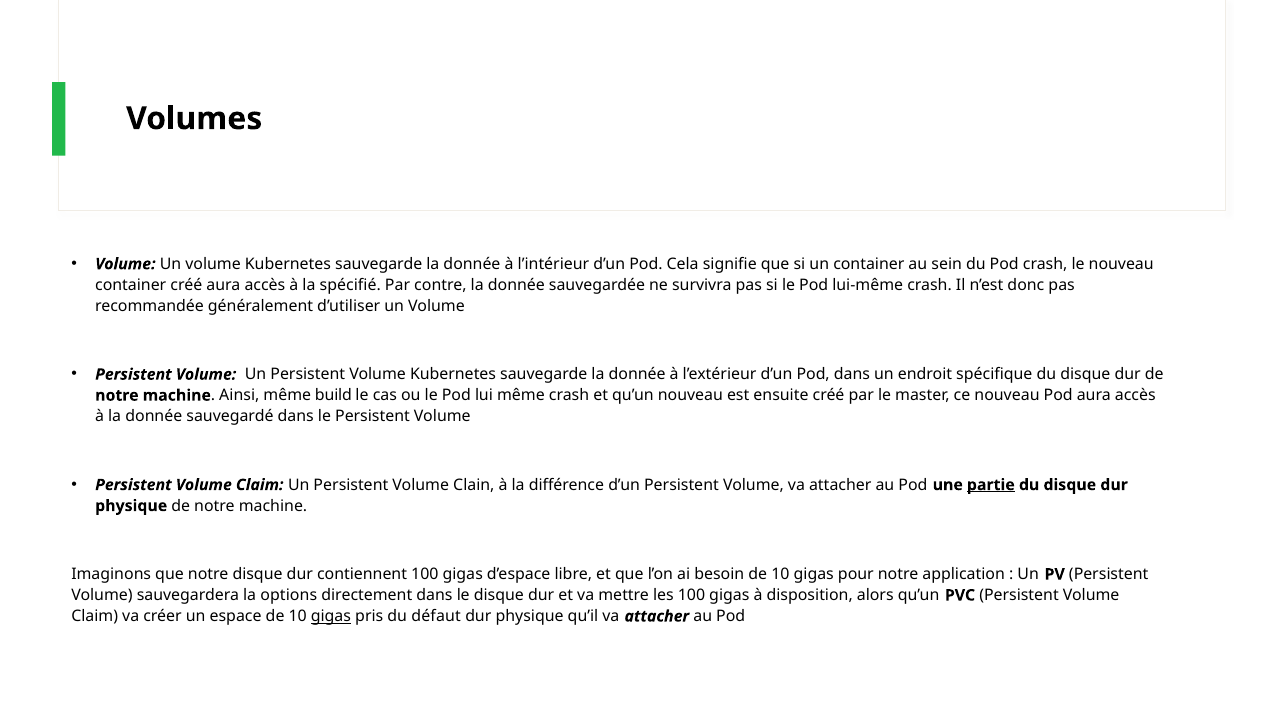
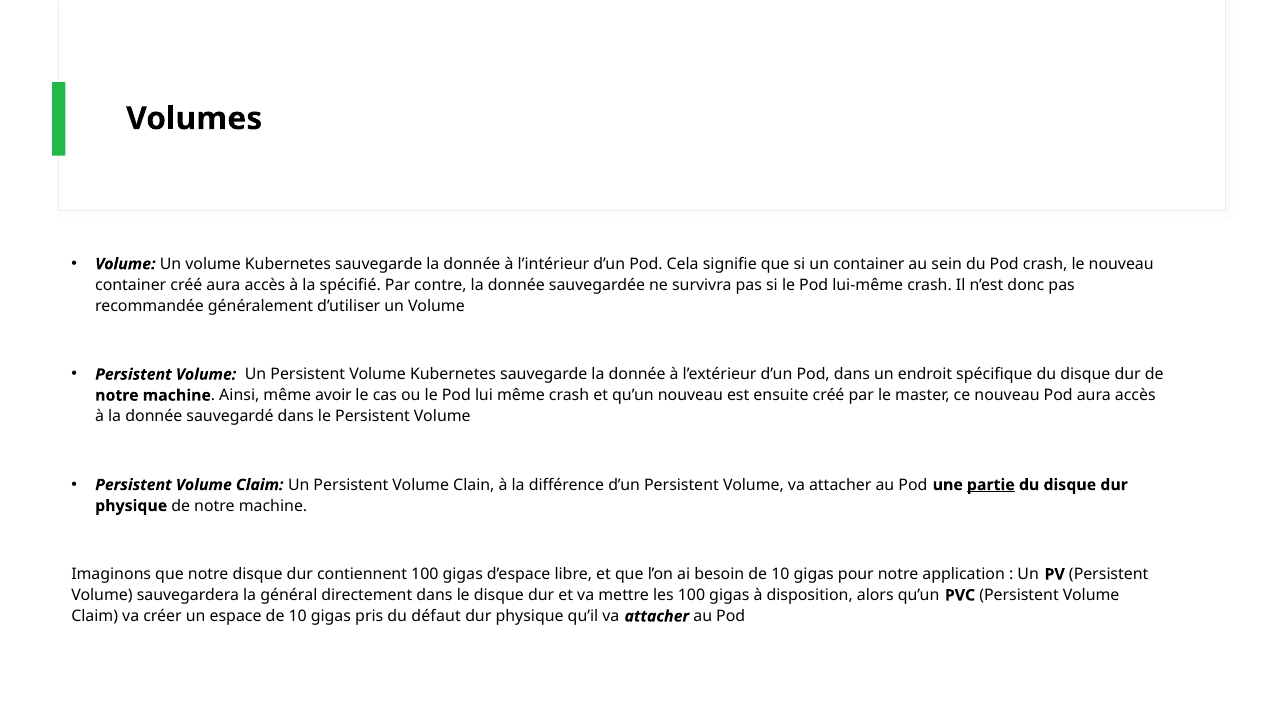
build: build -> avoir (333, 396)
options: options -> général (289, 596)
gigas underline: present -> none (331, 617)
